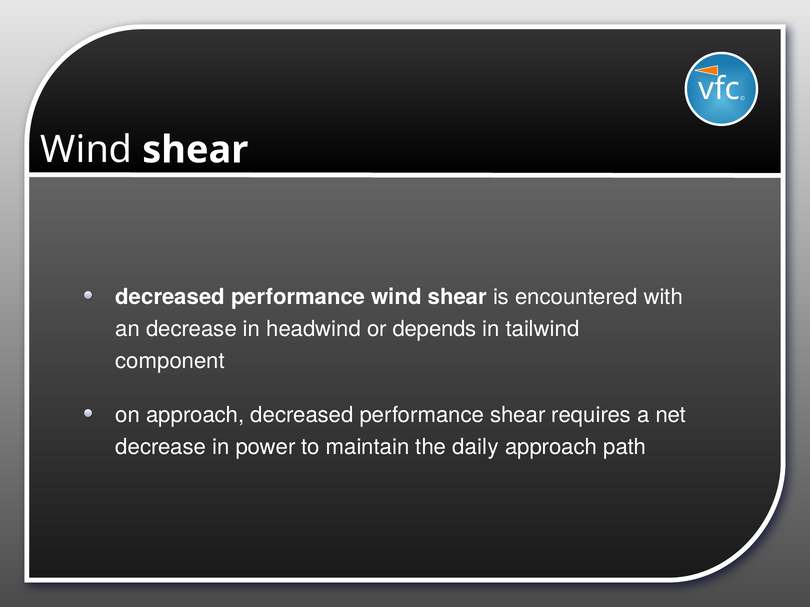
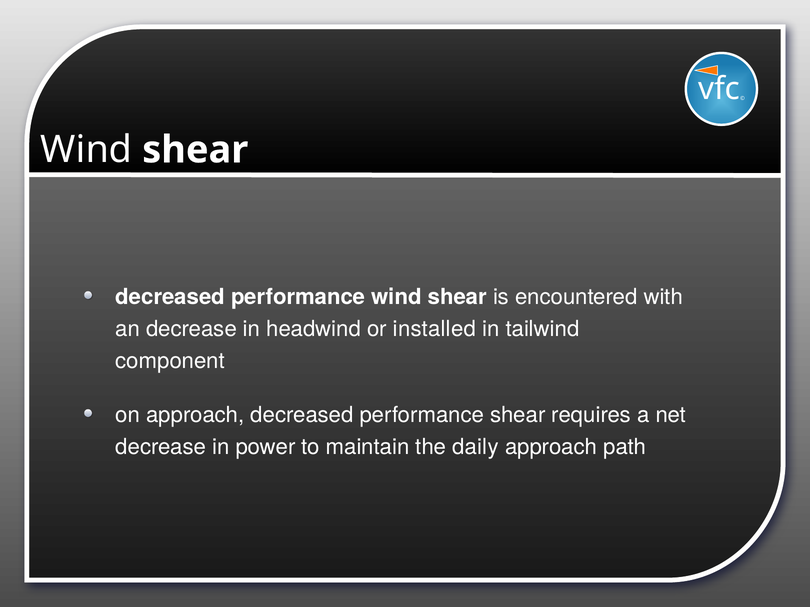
depends: depends -> installed (434, 329)
